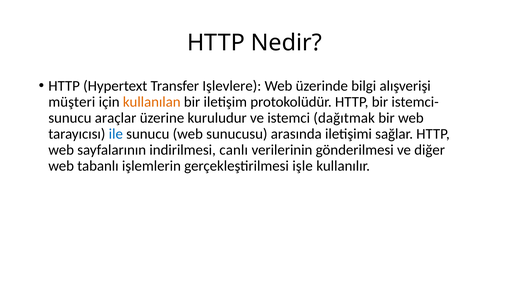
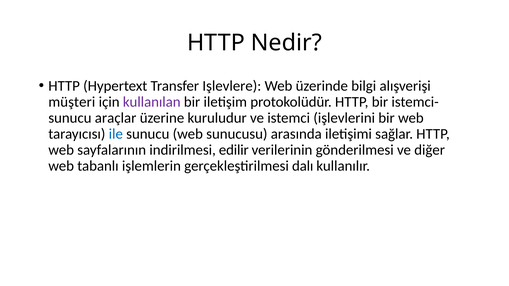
kullanılan colour: orange -> purple (152, 102)
dağıtmak: dağıtmak -> işlevlerini (344, 118)
canlı: canlı -> edilir (234, 150)
işle: işle -> dalı (303, 166)
